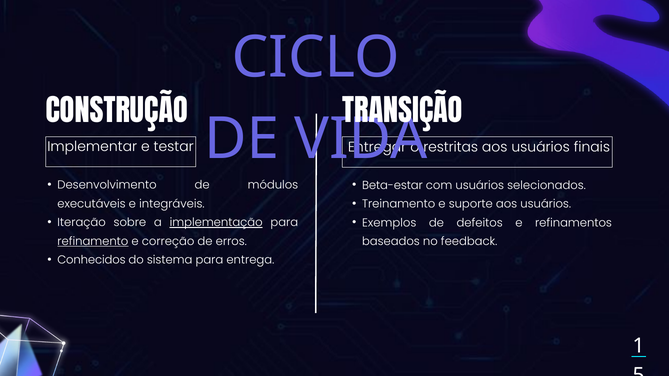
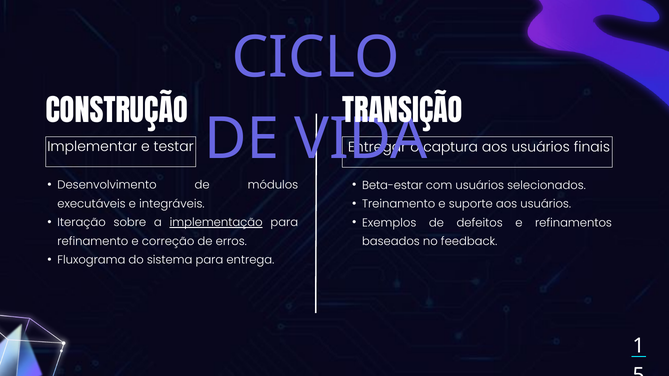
restritas: restritas -> captura (451, 147)
refinamento underline: present -> none (93, 242)
Conhecidos: Conhecidos -> Fluxograma (91, 260)
